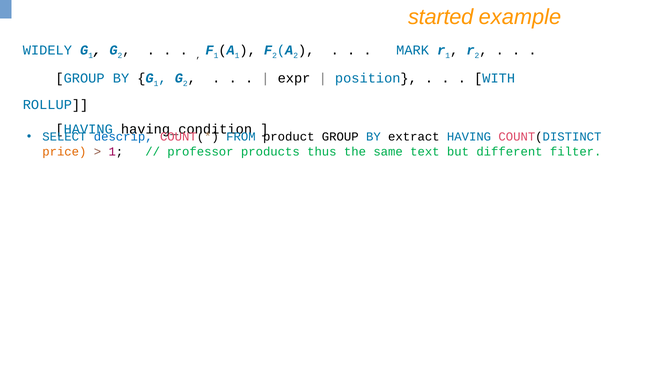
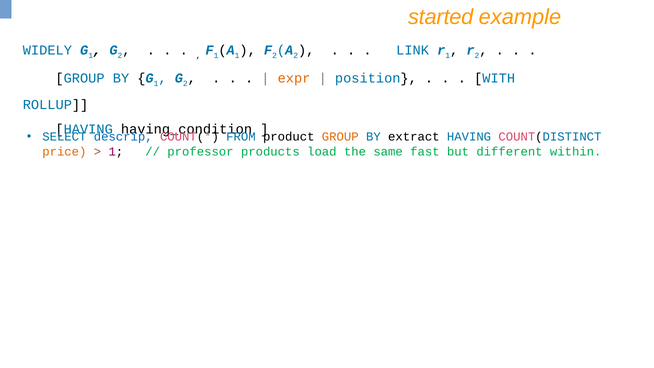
MARK: MARK -> LINK (413, 50)
expr colour: black -> orange (294, 78)
GROUP colour: black -> orange (340, 137)
thus: thus -> load (322, 151)
text: text -> fast (425, 151)
filter: filter -> within (576, 151)
